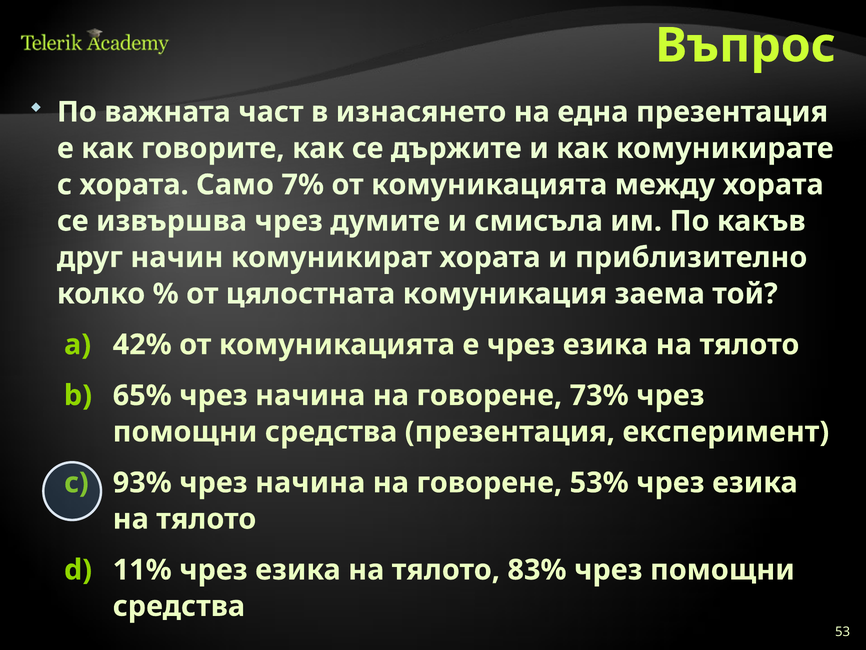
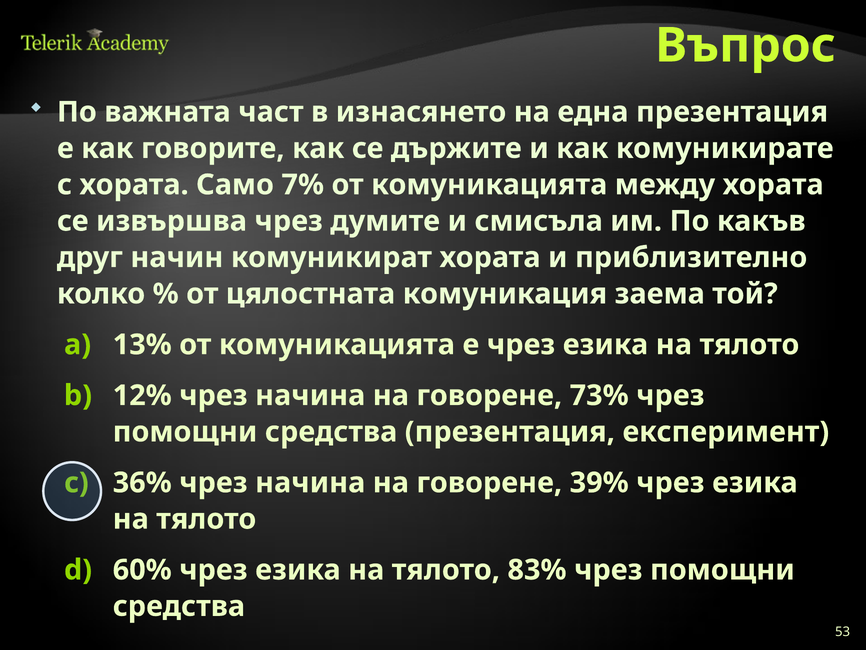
42%: 42% -> 13% (142, 344)
65%: 65% -> 12% (142, 395)
93%: 93% -> 36% (142, 482)
53%: 53% -> 39% (599, 482)
11%: 11% -> 60% (142, 570)
